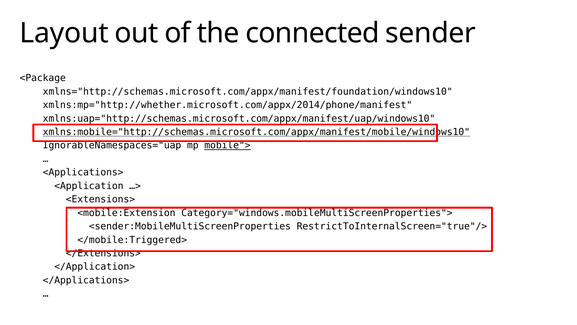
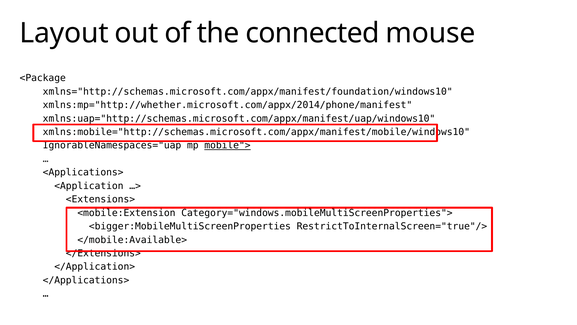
sender: sender -> mouse (430, 33)
xmlns:mobile="http://schemas.microsoft.com/appx/manifest/mobile/windows10 underline: present -> none (256, 132)
<sender:MobileMultiScreenProperties: <sender:MobileMultiScreenProperties -> <bigger:MobileMultiScreenProperties (190, 226)
</mobile:Triggered>: </mobile:Triggered> -> </mobile:Available> (132, 240)
